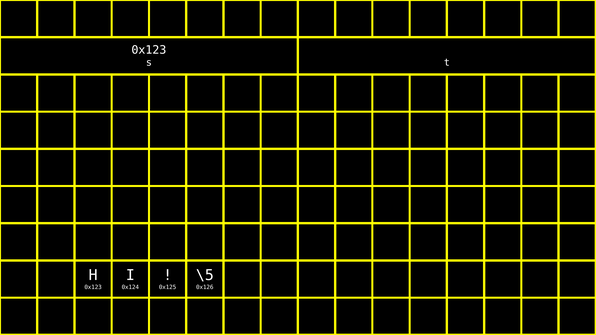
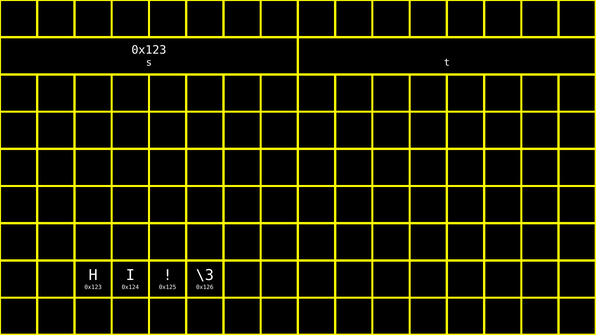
\5: \5 -> \3 (205, 275)
